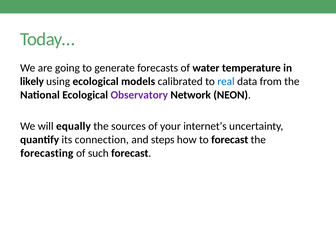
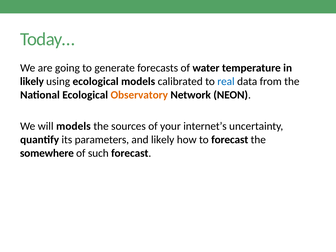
Observatory colour: purple -> orange (139, 95)
will equally: equally -> models (73, 126)
connection: connection -> parameters (102, 140)
and steps: steps -> likely (163, 140)
forecasting: forecasting -> somewhere (47, 153)
